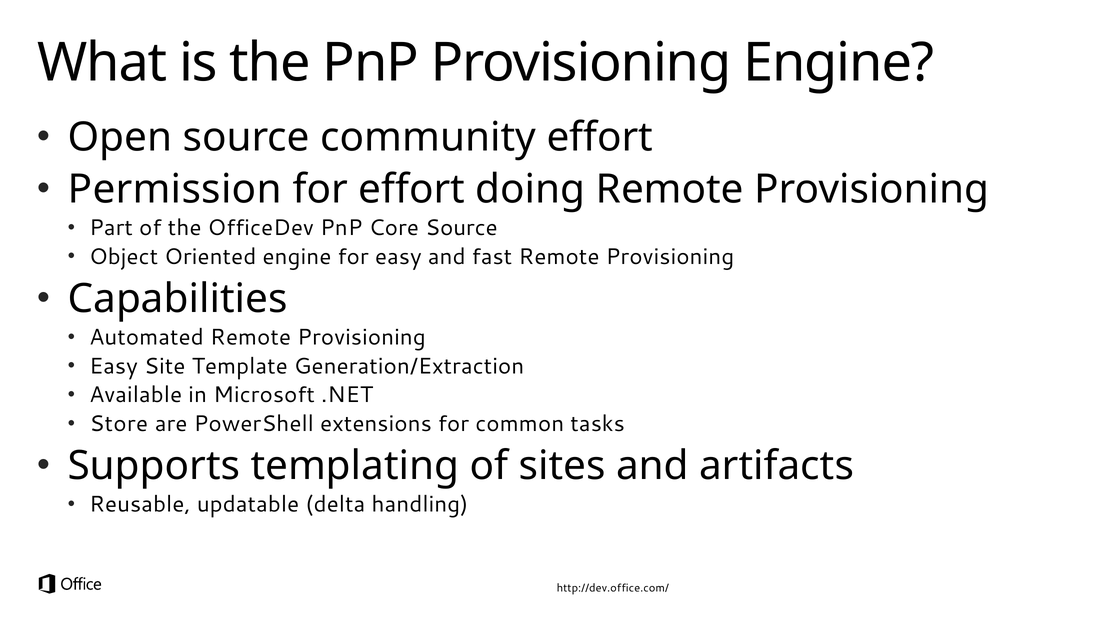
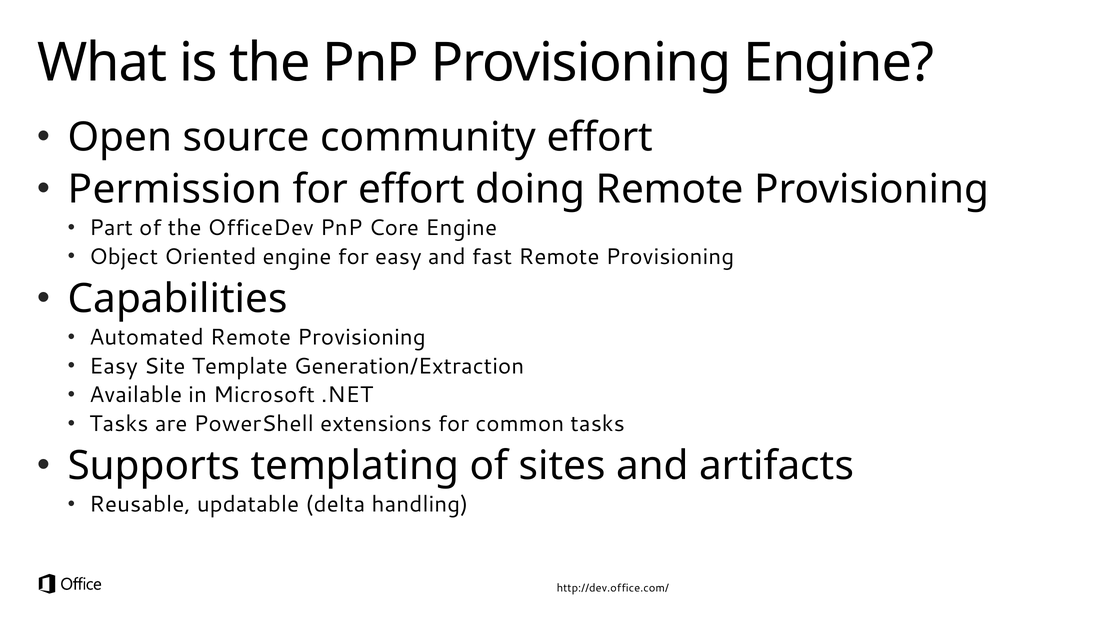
Core Source: Source -> Engine (461, 228)
Store: Store -> Tasks (119, 424)
